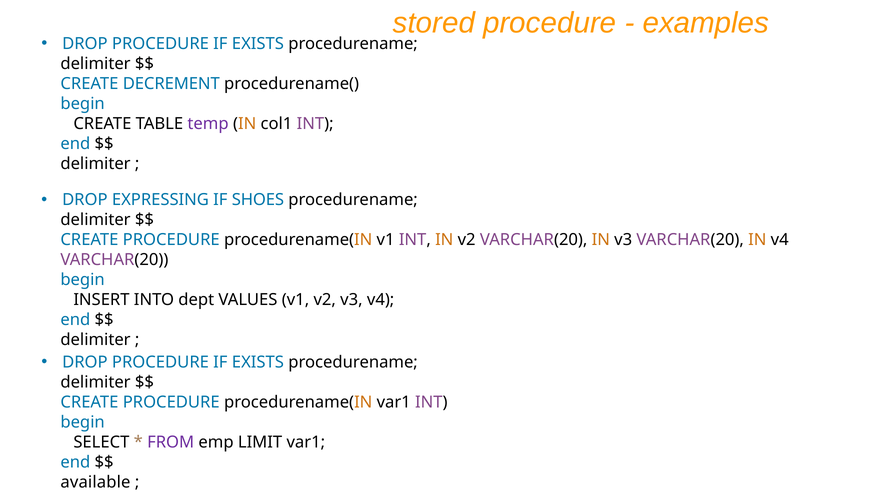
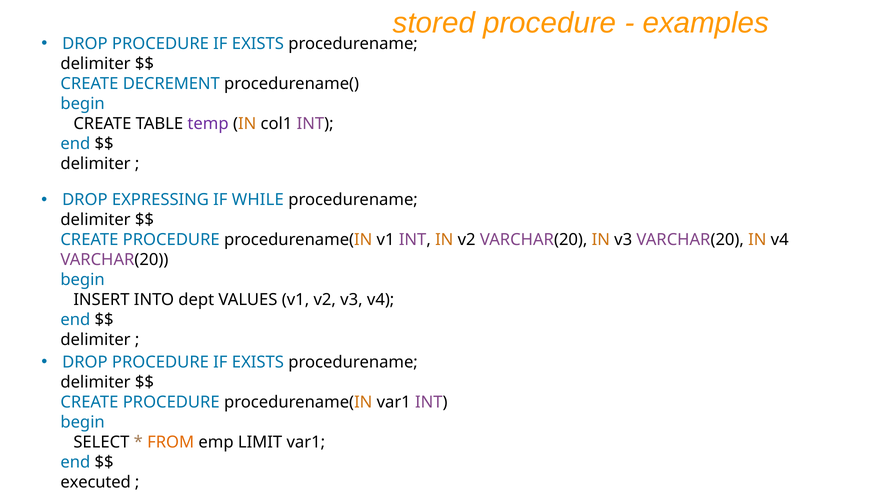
SHOES: SHOES -> WHILE (258, 200)
FROM colour: purple -> orange (171, 442)
available: available -> executed (96, 482)
